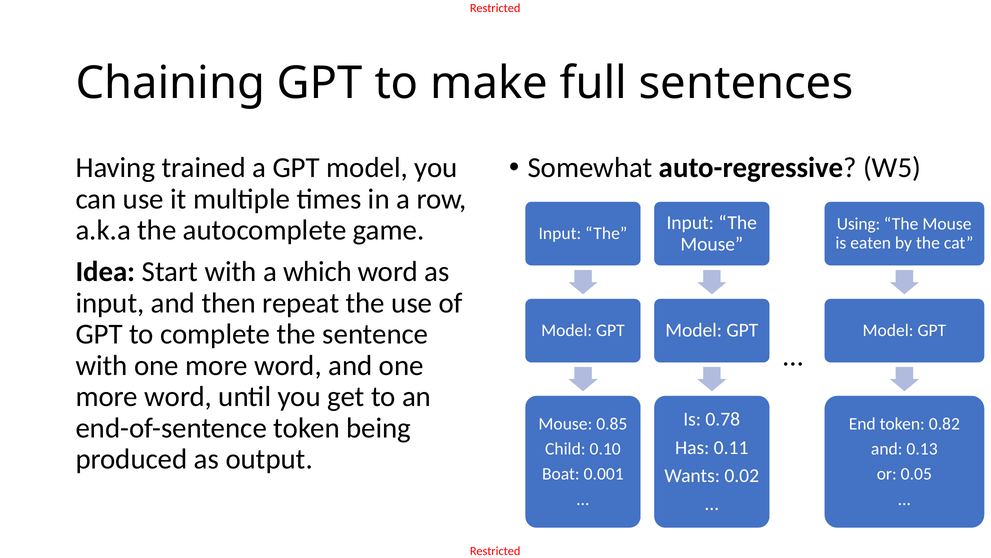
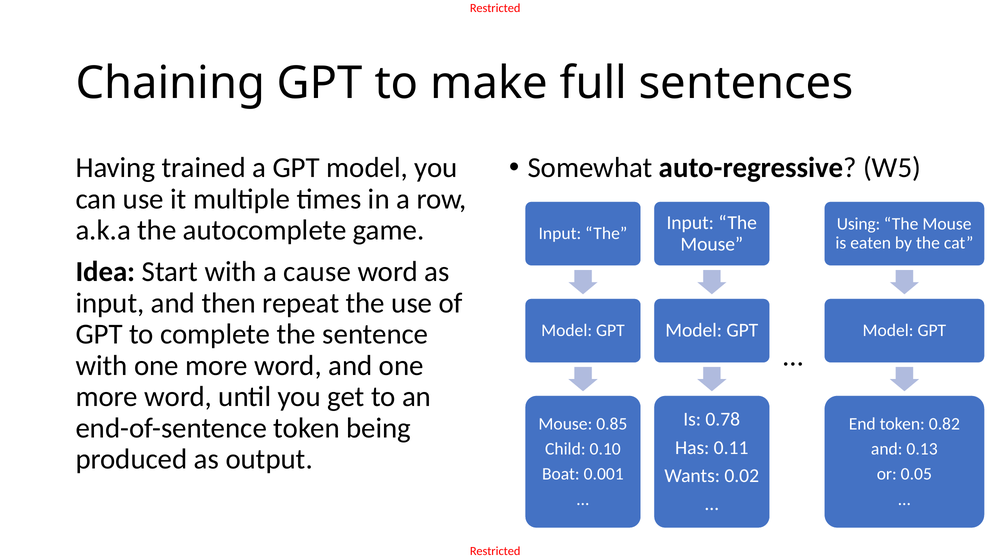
which: which -> cause (317, 272)
